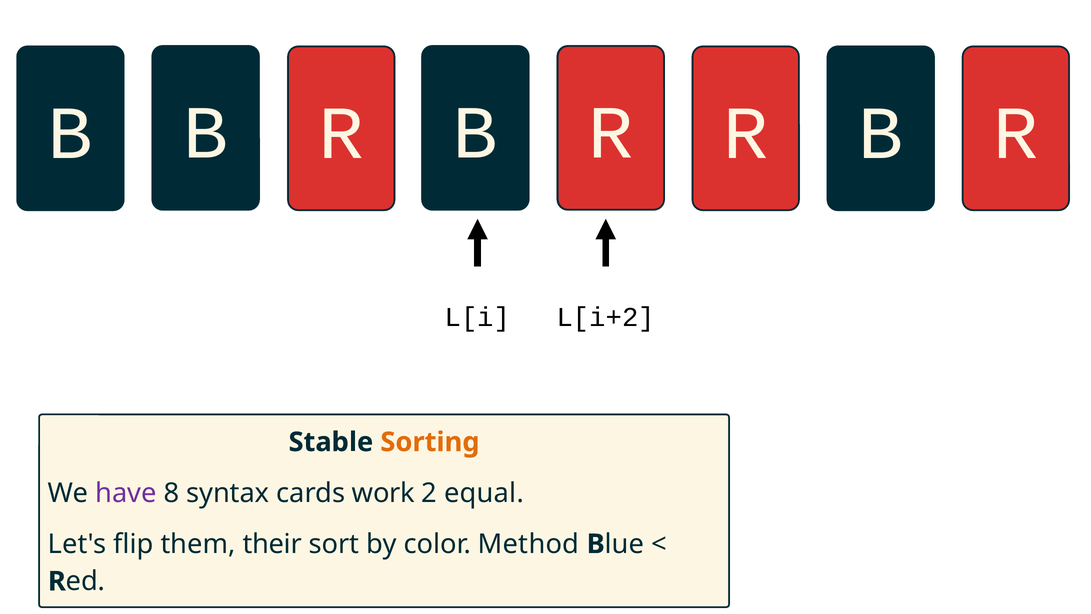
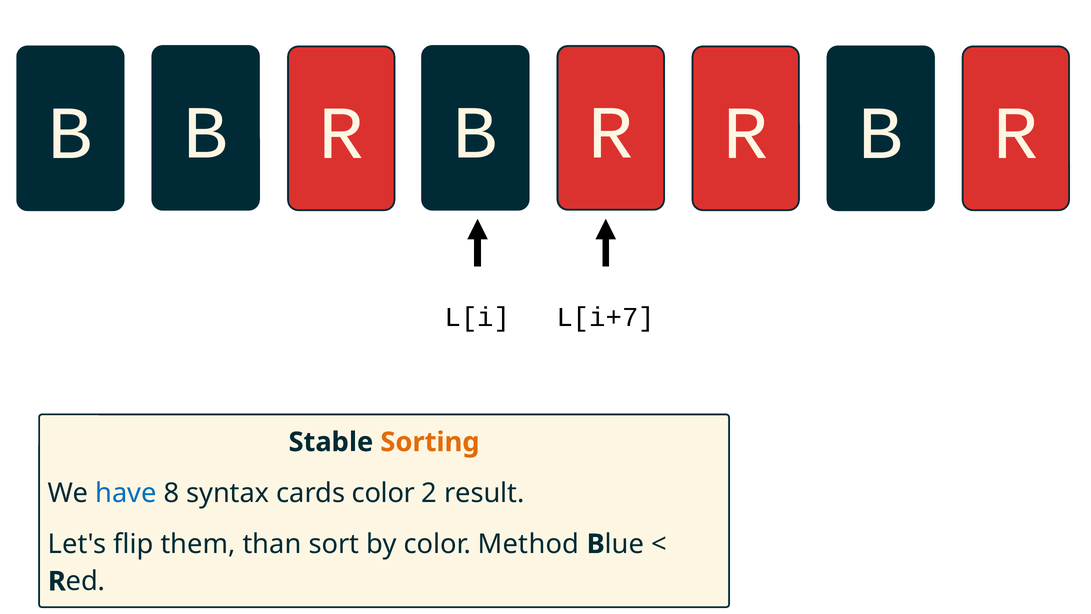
L[i+2: L[i+2 -> L[i+7 (606, 317)
have colour: purple -> blue (126, 493)
cards work: work -> color (383, 493)
equal: equal -> result (484, 493)
their: their -> than (272, 544)
